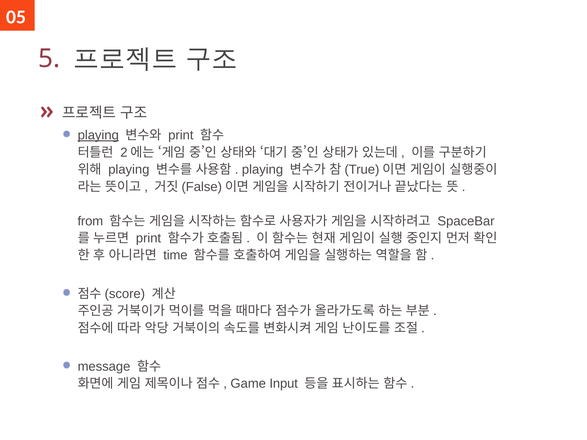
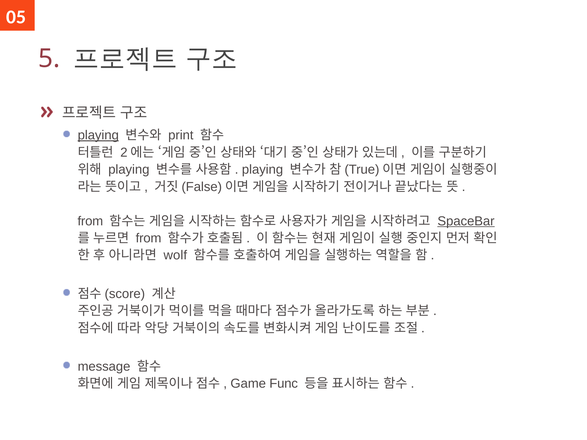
SpaceBar underline: none -> present (466, 221)
print: print -> from (149, 238)
time: time -> wolf (175, 256)
Input: Input -> Func (284, 384)
